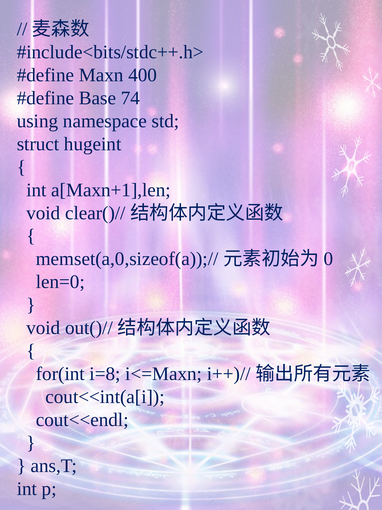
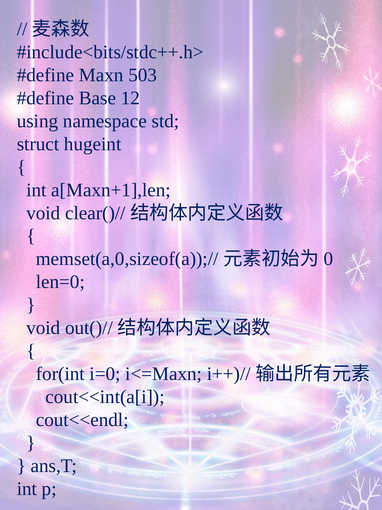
400: 400 -> 503 (143, 75)
74: 74 -> 12 (130, 98)
i=8: i=8 -> i=0 (105, 373)
